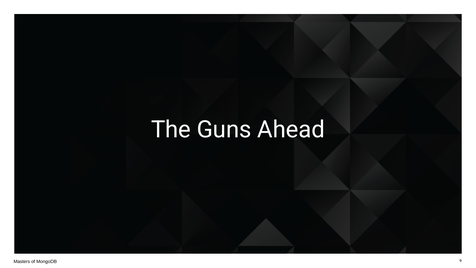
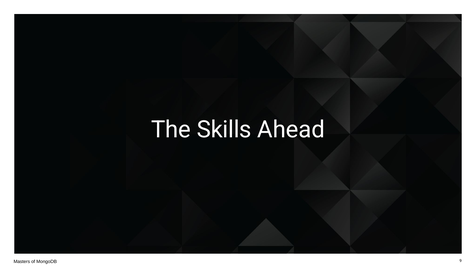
Guns: Guns -> Skills (224, 129)
